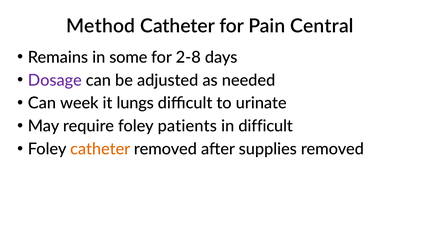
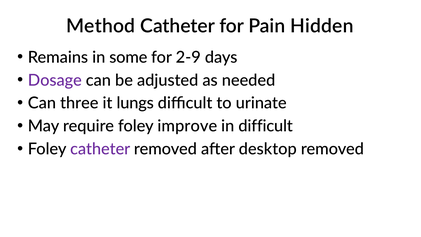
Central: Central -> Hidden (322, 26)
2-8: 2-8 -> 2-9 (188, 57)
week: week -> three (79, 103)
patients: patients -> improve (187, 126)
catheter colour: orange -> purple (100, 149)
supplies: supplies -> desktop (268, 149)
